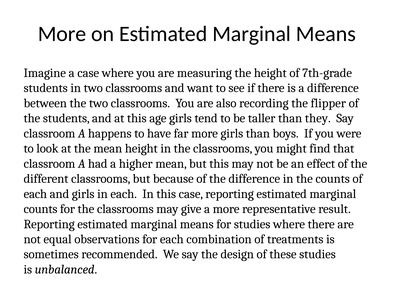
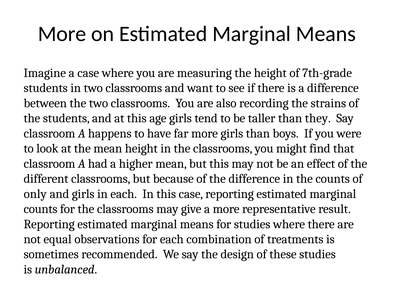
flipper: flipper -> strains (328, 103)
each: each -> only (35, 194)
